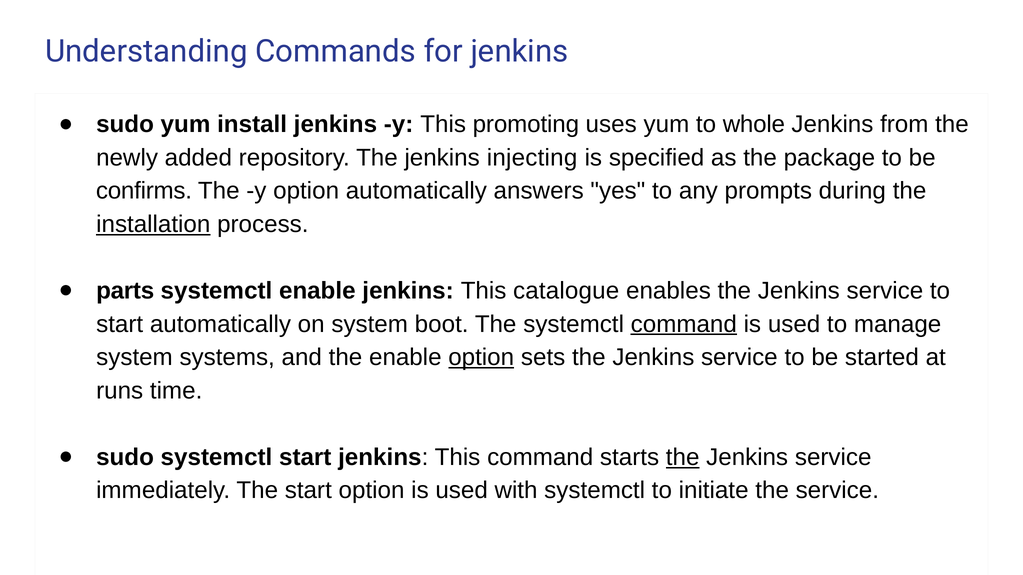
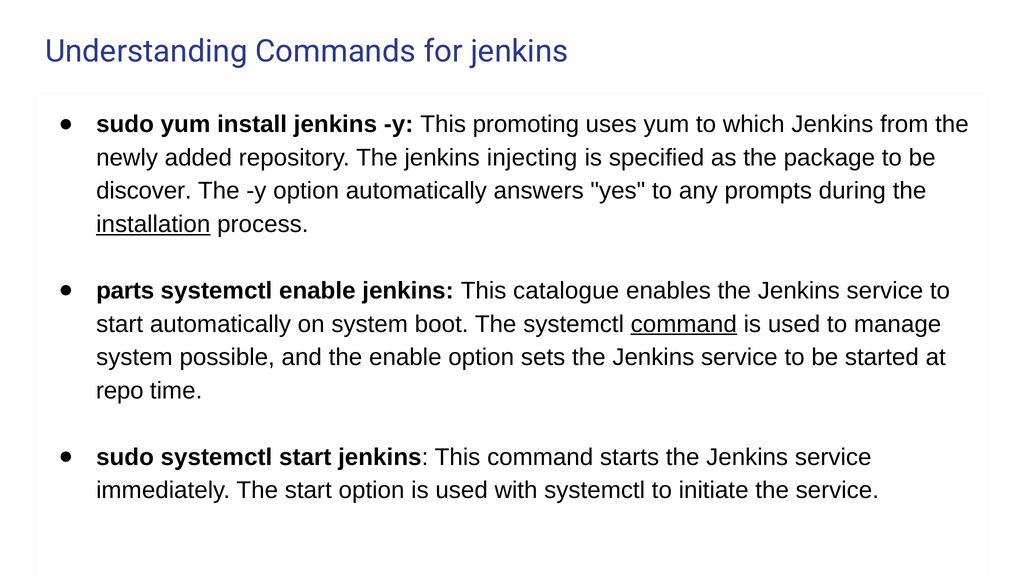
whole: whole -> which (754, 124)
confirms: confirms -> discover (144, 191)
systems: systems -> possible (227, 358)
option underline: present -> none (481, 358)
runs: runs -> repo (120, 391)
the underline: present -> none (683, 458)
